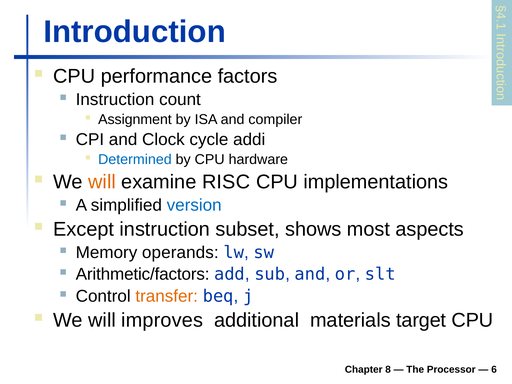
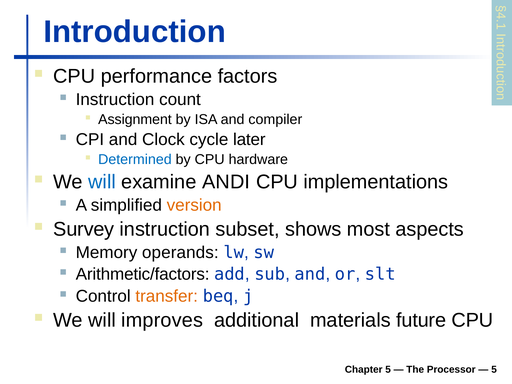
addi: addi -> later (249, 140)
will colour: orange -> blue (102, 182)
RISC: RISC -> ANDI (226, 182)
version colour: blue -> orange (194, 205)
Except: Except -> Survey (84, 229)
target: target -> future (421, 320)
Chapter 8: 8 -> 5 (388, 370)
6: 6 -> 5 (494, 370)
